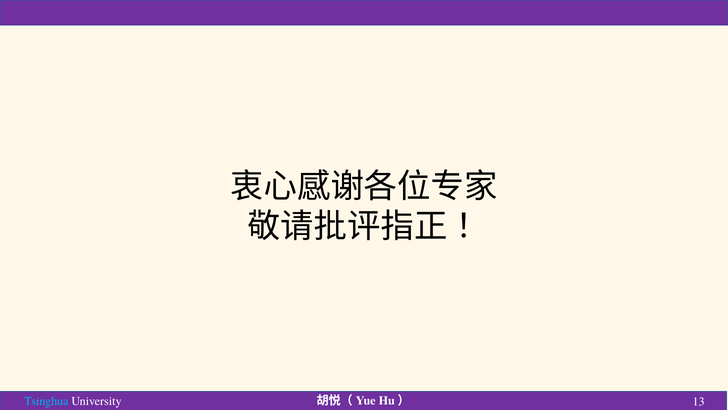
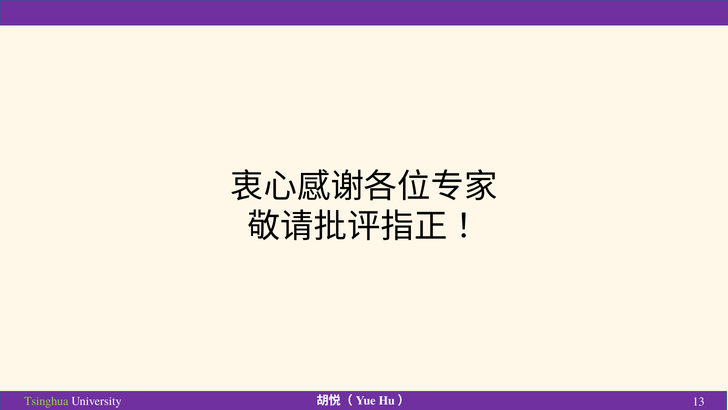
Tsinghua colour: light blue -> light green (46, 401)
